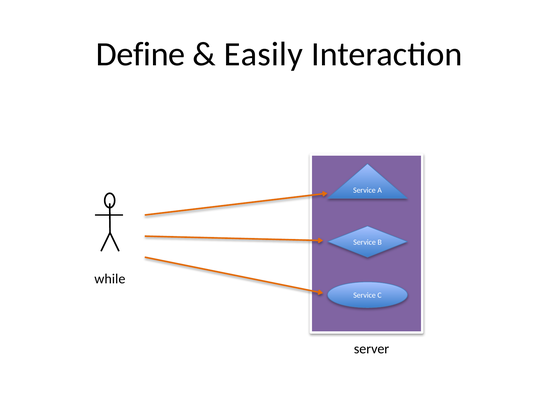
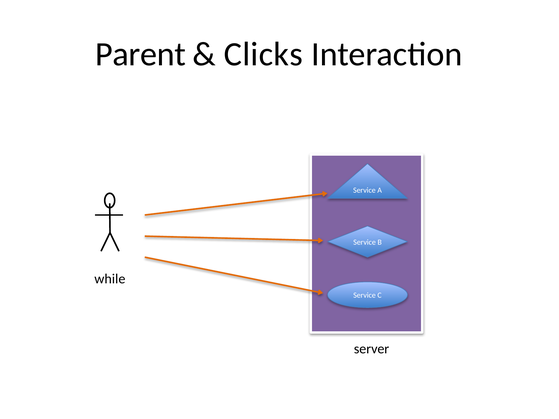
Define: Define -> Parent (141, 54)
Easily: Easily -> Clicks (263, 54)
